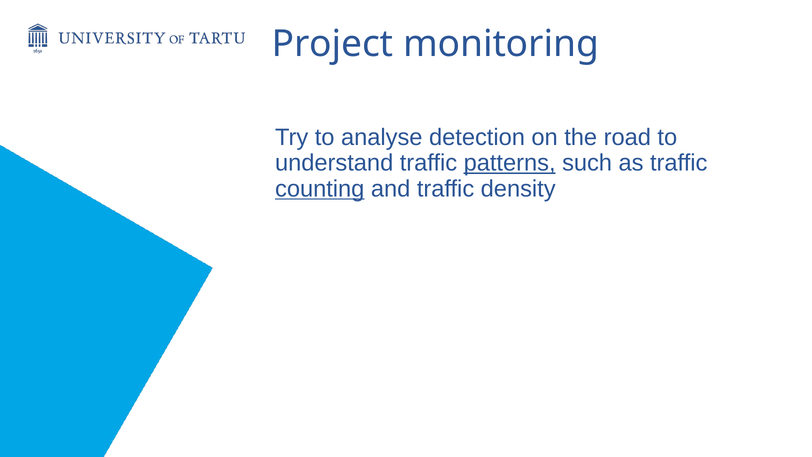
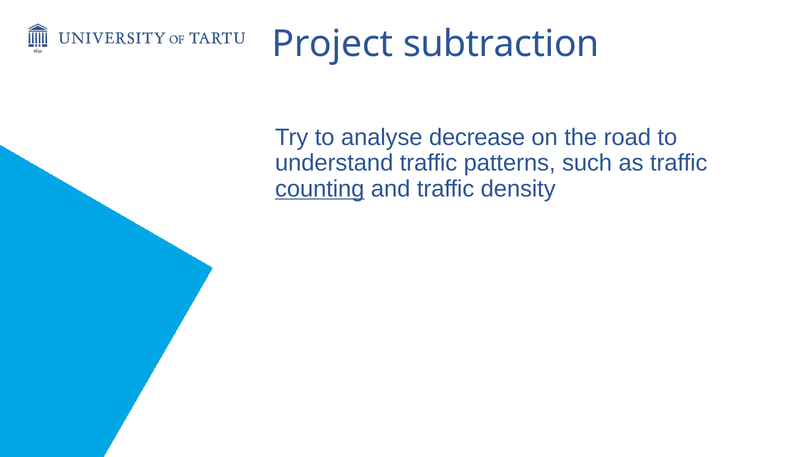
monitoring: monitoring -> subtraction (501, 44)
detection: detection -> decrease (477, 138)
patterns underline: present -> none (510, 163)
